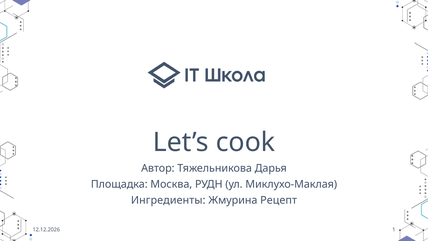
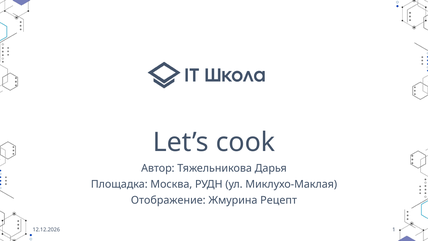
Ингредиенты: Ингредиенты -> Отображение (168, 200)
